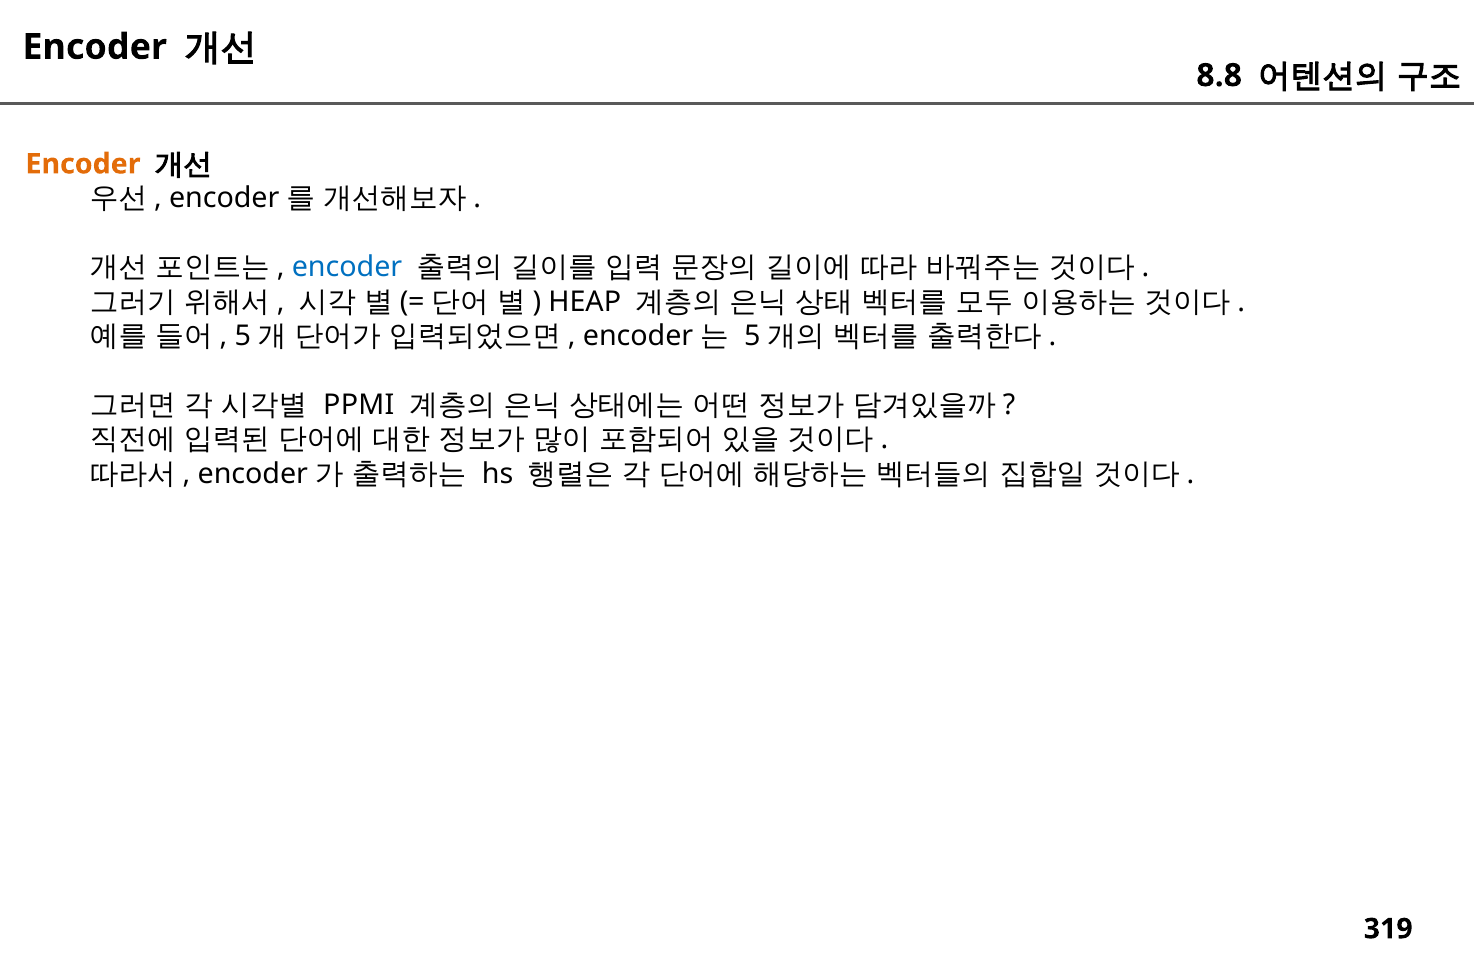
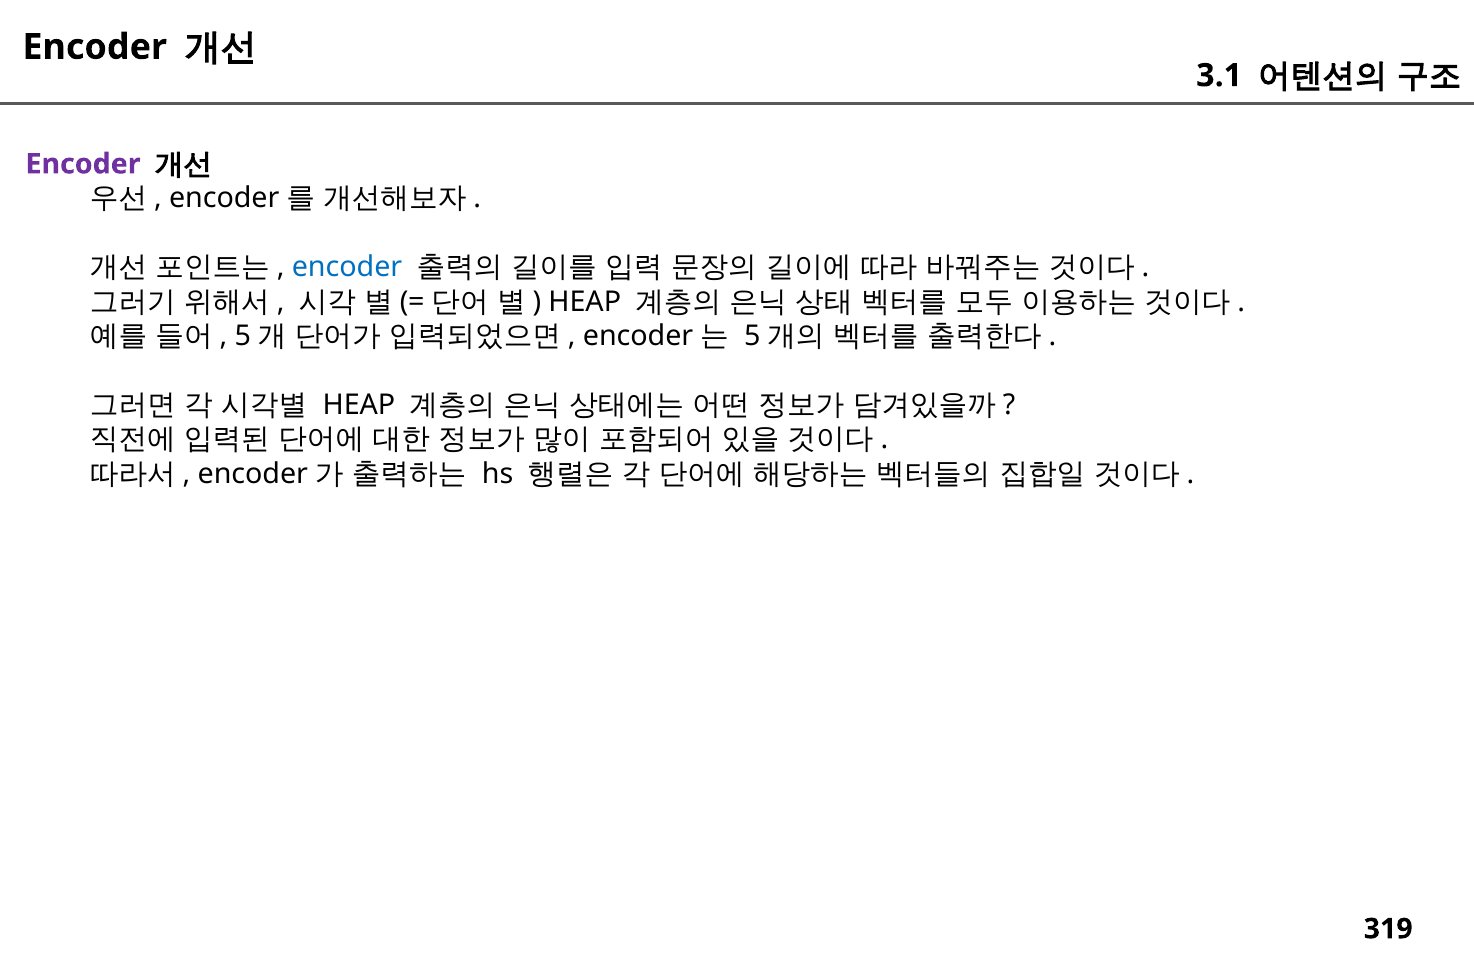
8.8: 8.8 -> 3.1 (1219, 76)
Encoder colour: orange -> purple (83, 164)
PPMI: PPMI -> HEAP (359, 405)
